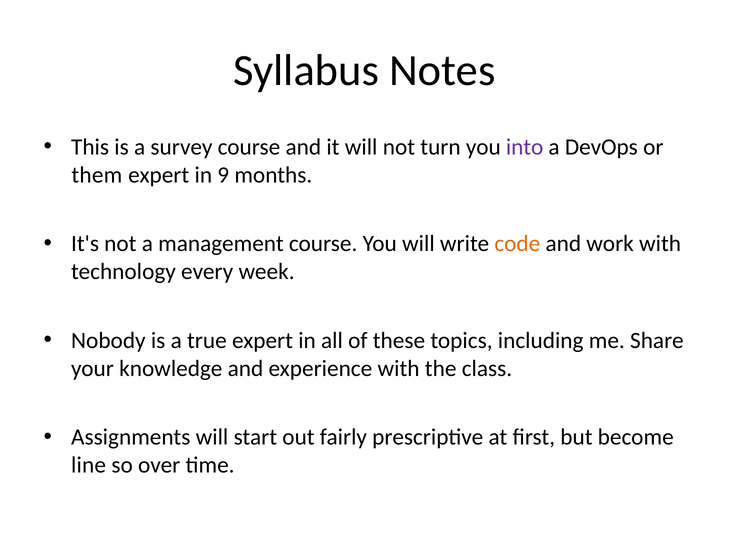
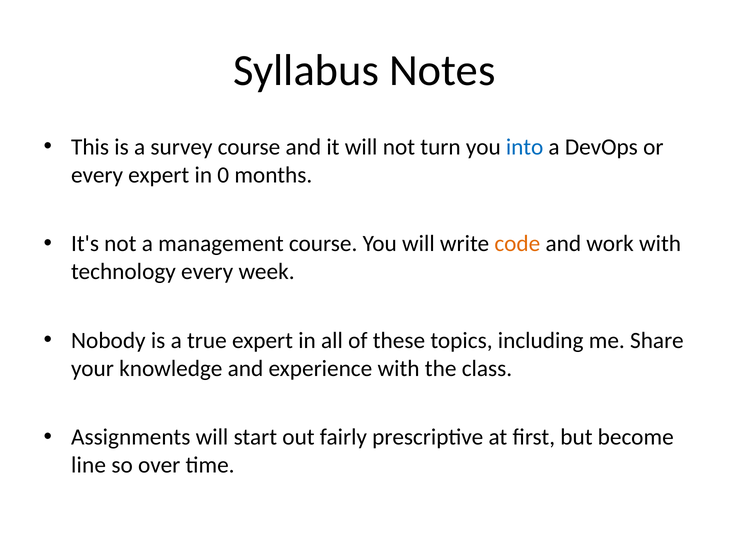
into colour: purple -> blue (525, 147)
them: them -> every (97, 175)
9: 9 -> 0 (223, 175)
